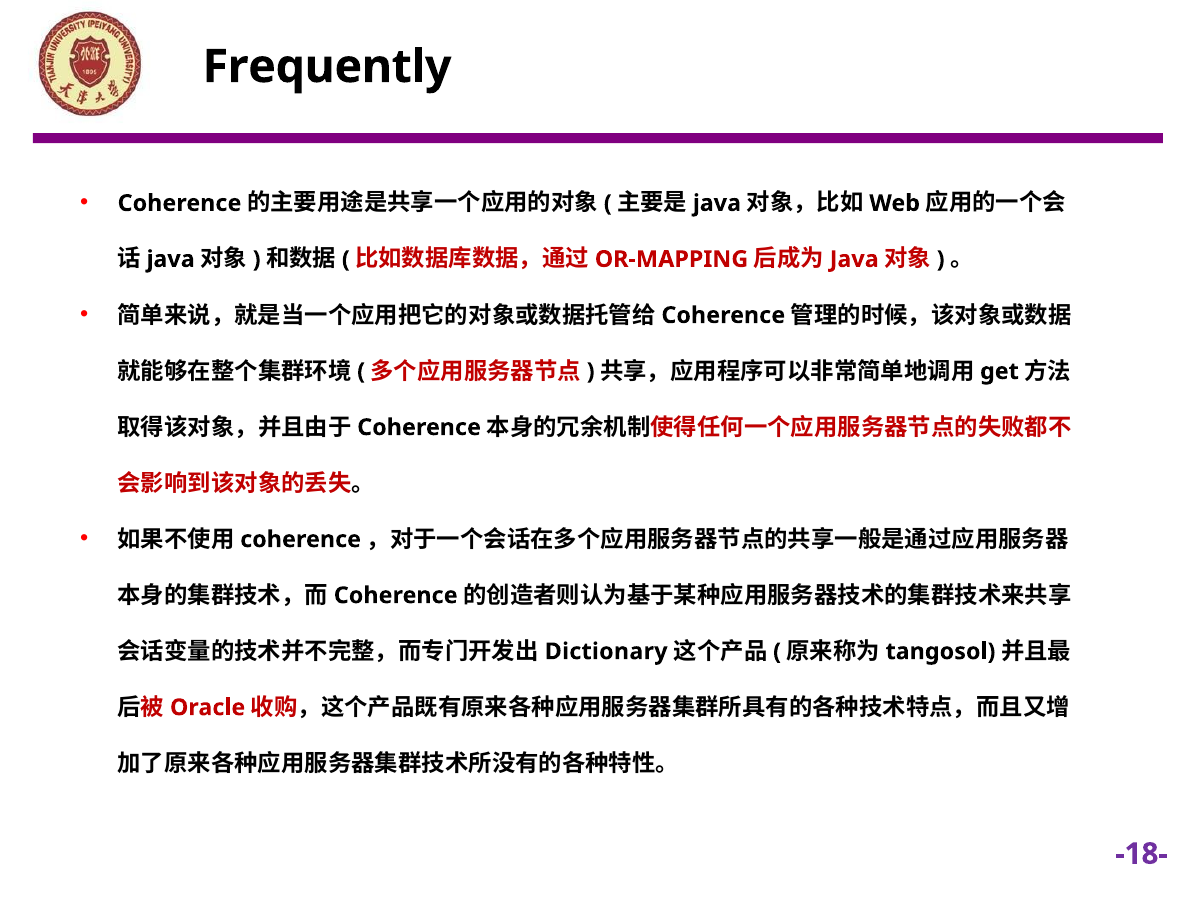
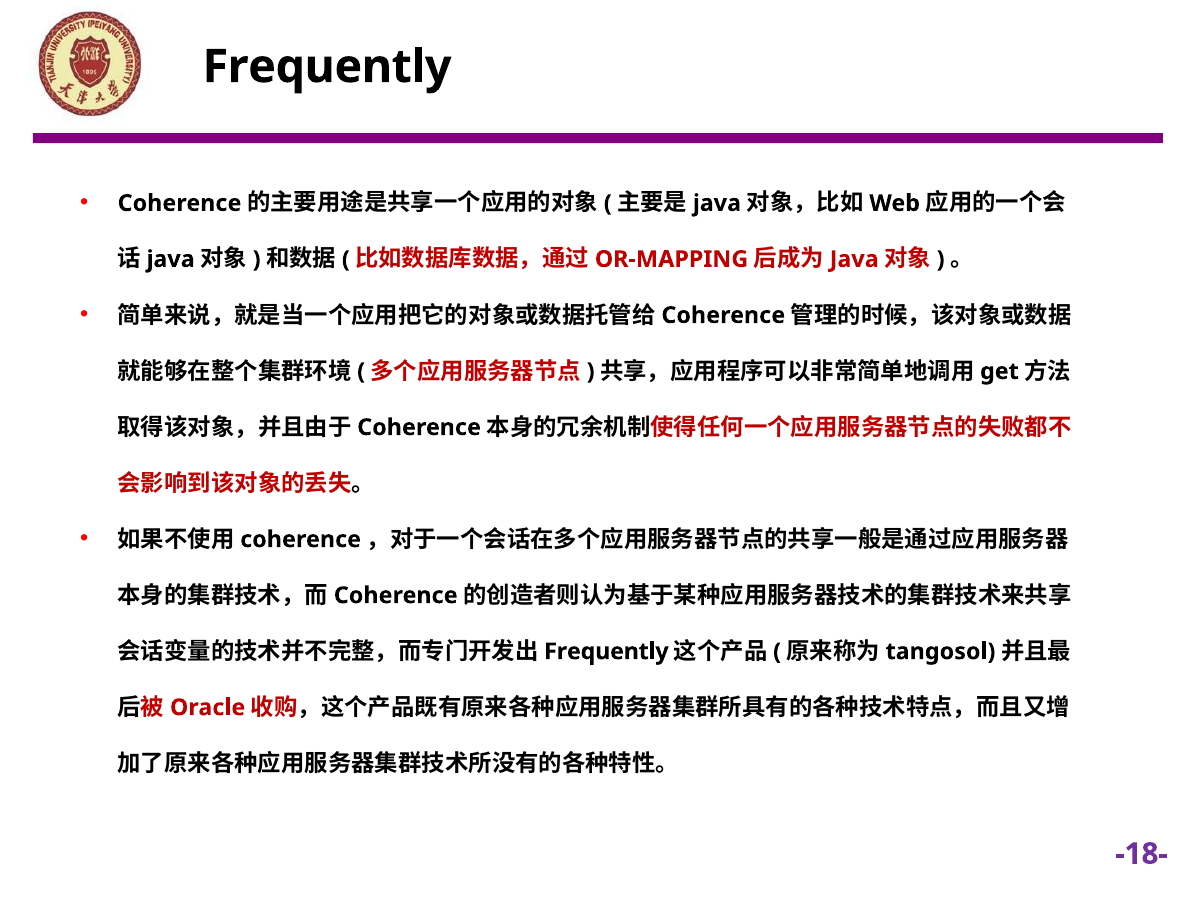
Dictionary: Dictionary -> Frequently (606, 651)
